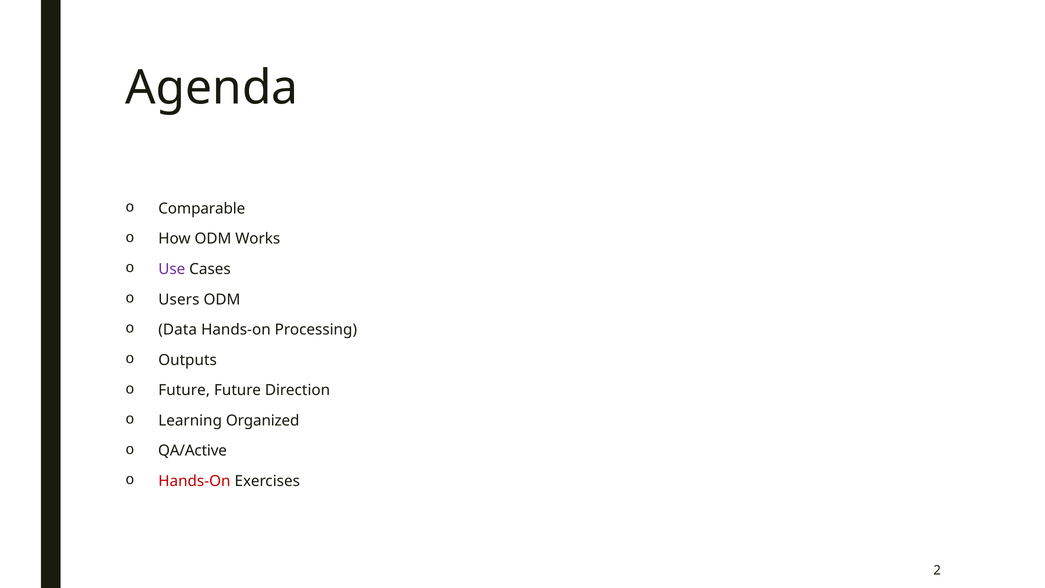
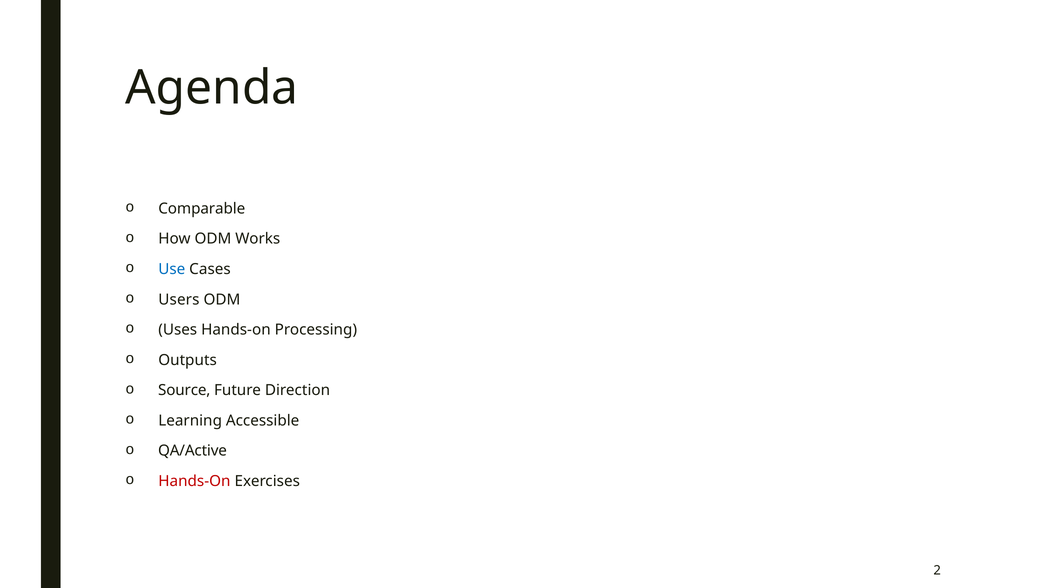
Use colour: purple -> blue (172, 269)
Data: Data -> Uses (178, 330)
Future: Future -> Source (184, 390)
Organized: Organized -> Accessible (263, 420)
